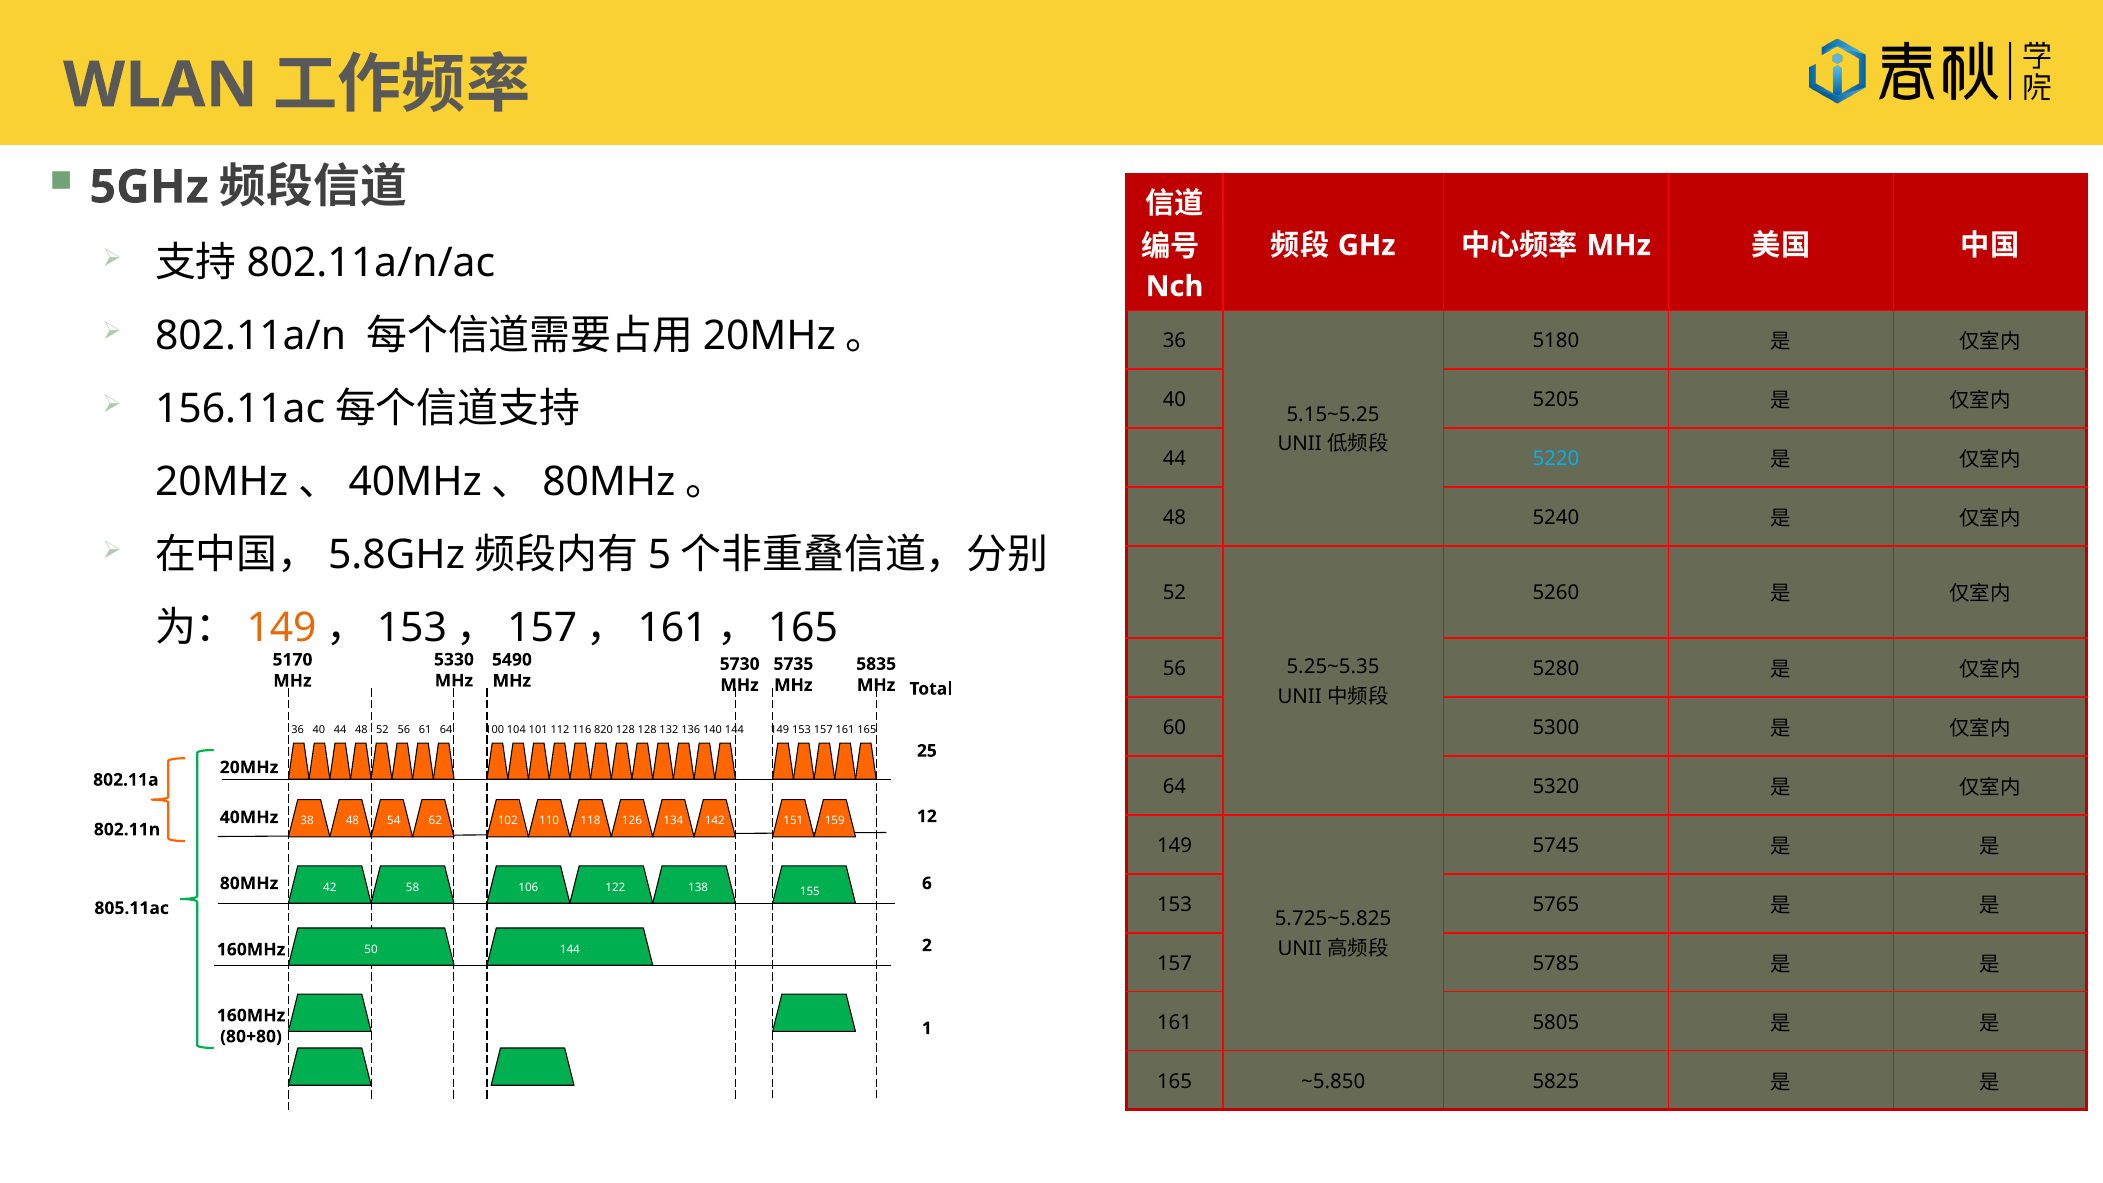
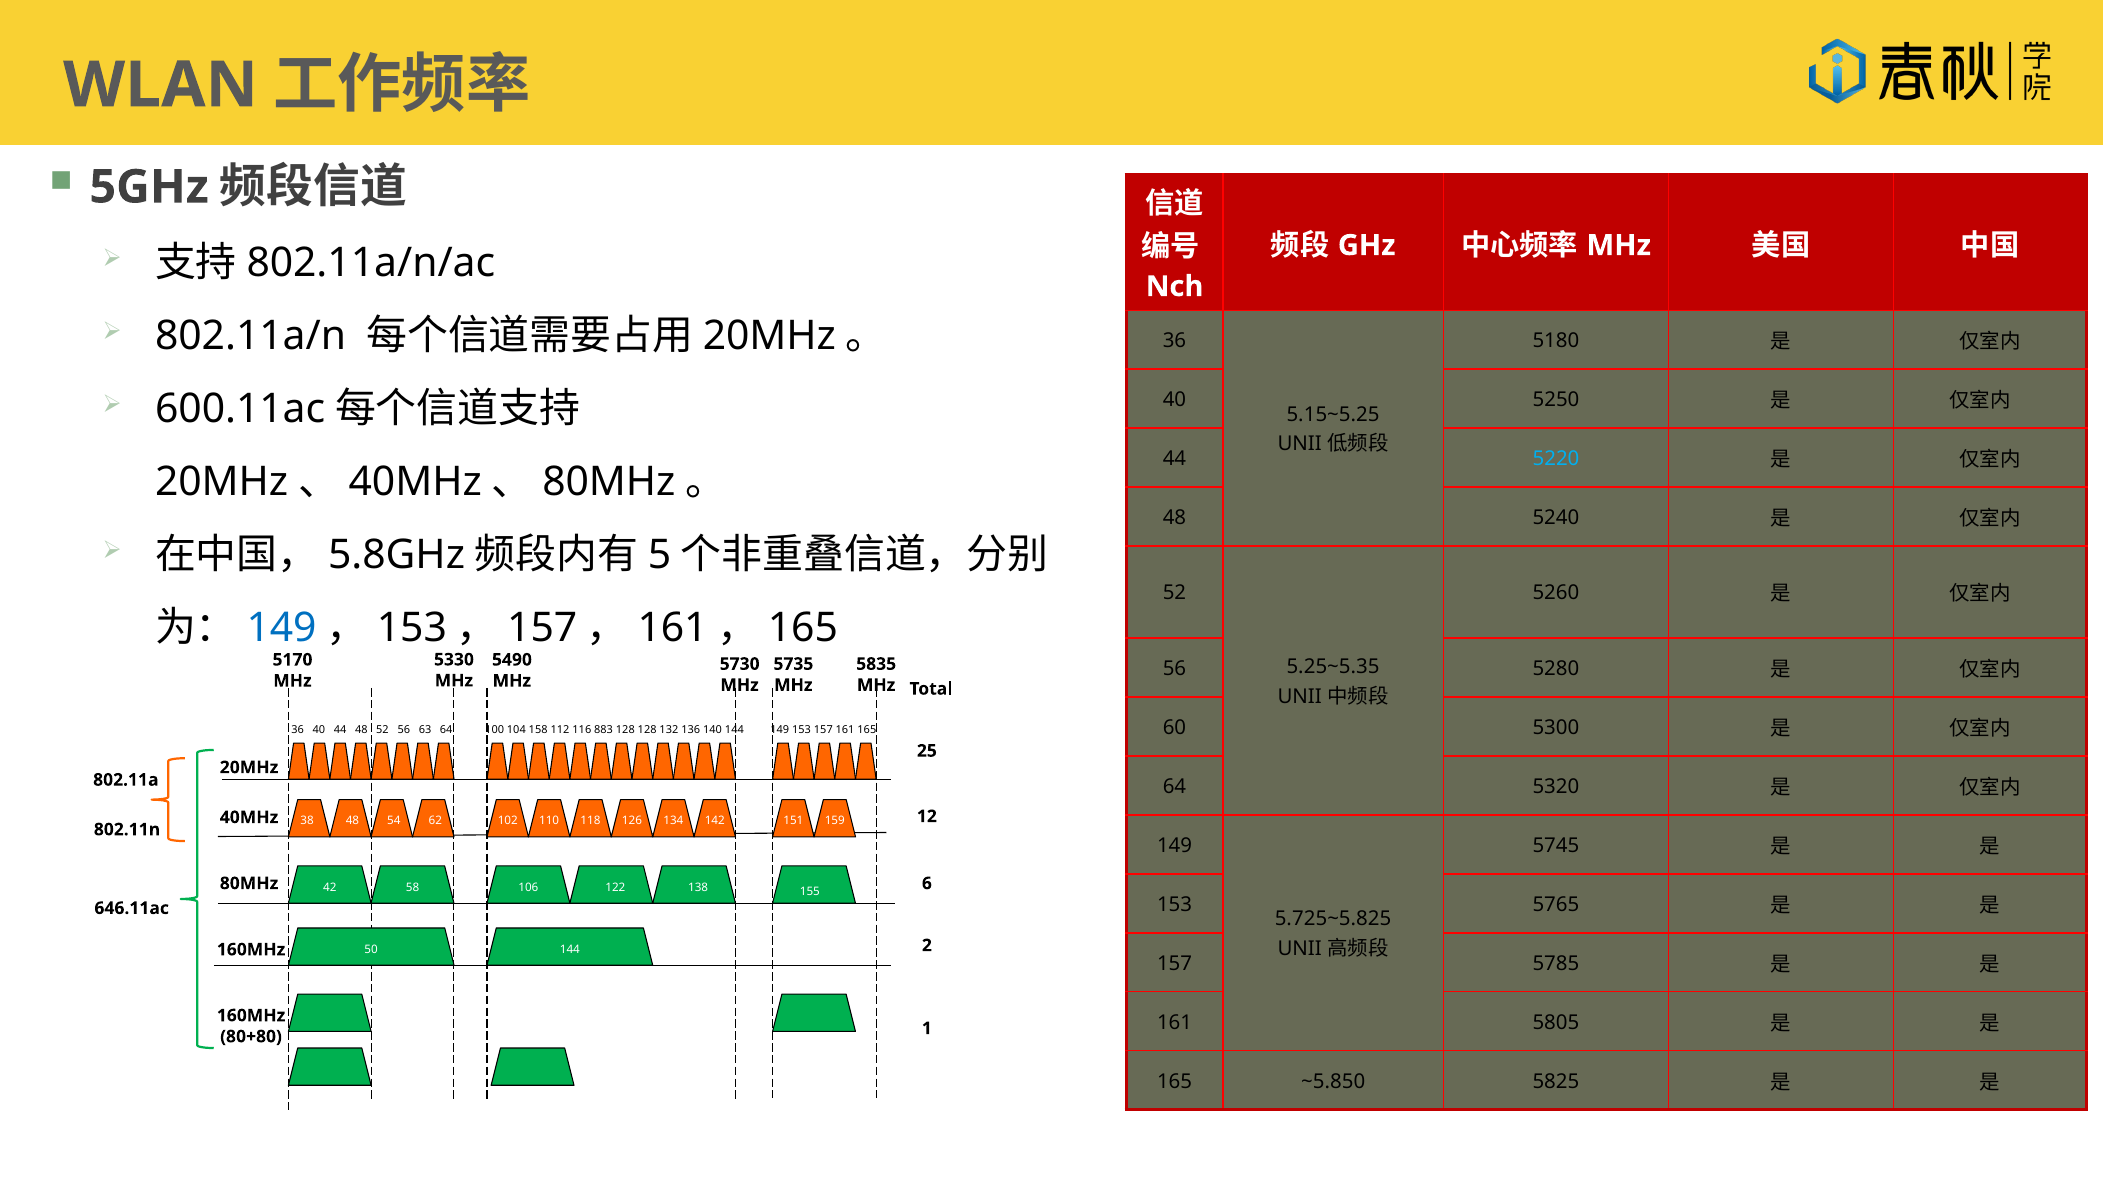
5205: 5205 -> 5250 (1556, 400)
156.11ac: 156.11ac -> 600.11ac (240, 409)
149 colour: orange -> blue (282, 628)
61: 61 -> 63 (425, 730)
101: 101 -> 158 (538, 730)
820: 820 -> 883 (604, 730)
805.11ac: 805.11ac -> 646.11ac (132, 908)
